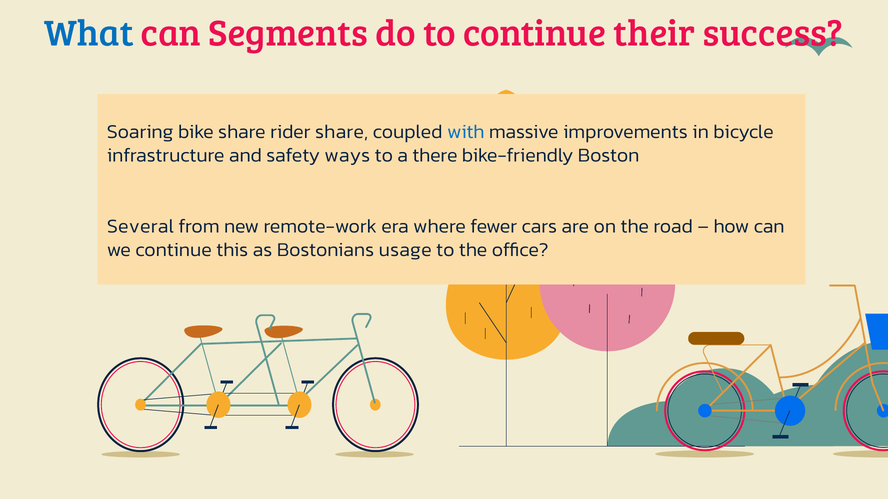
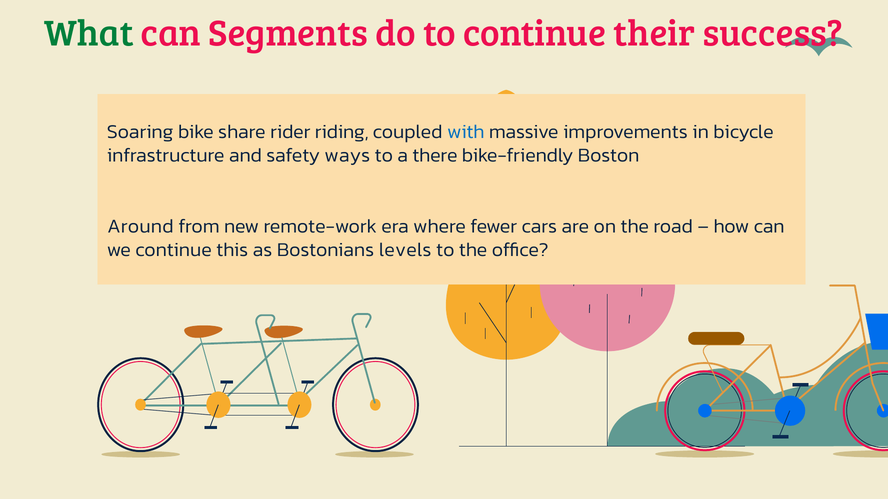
What colour: blue -> green (89, 34)
rider share: share -> riding (342, 132)
Several: Several -> Around (140, 226)
usage: usage -> levels (405, 250)
